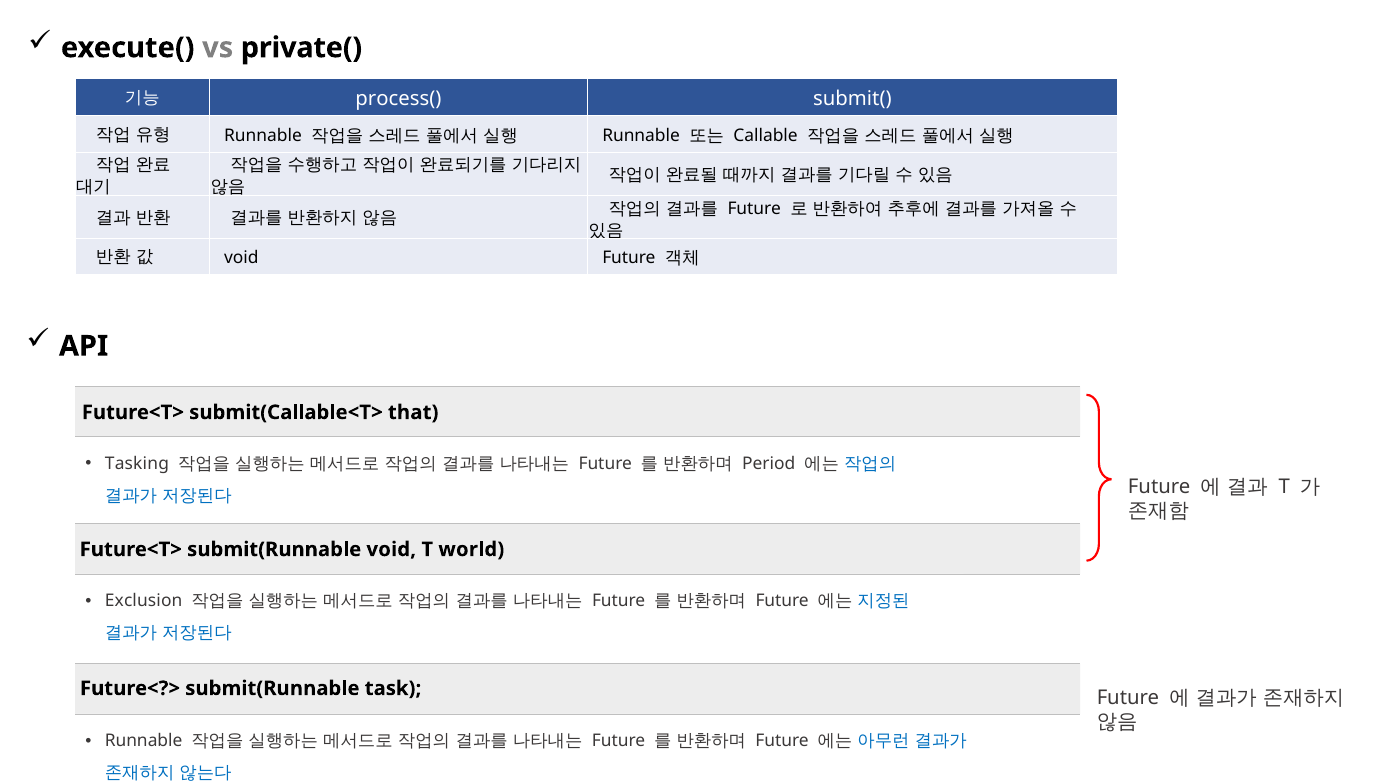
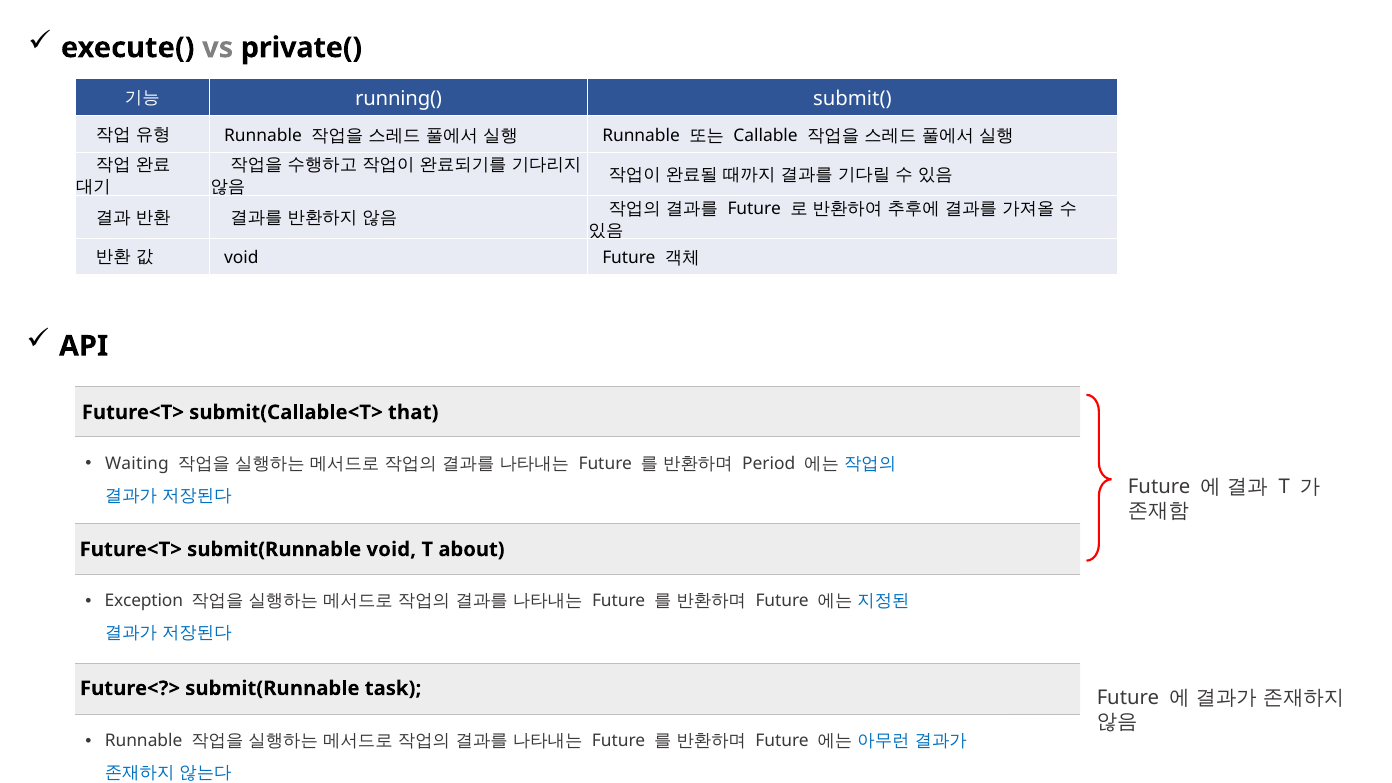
process(: process( -> running( (399, 99)
Tasking: Tasking -> Waiting (137, 464)
world: world -> about (471, 549)
Exclusion: Exclusion -> Exception (144, 601)
